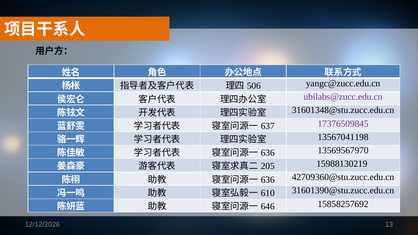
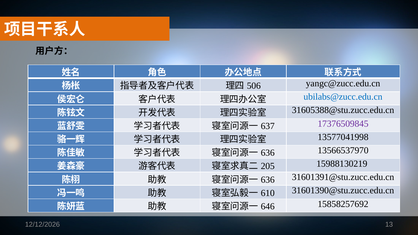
ubilabs@zucc.edu.cn colour: purple -> blue (343, 97)
31601348@stu.zucc.edu.cn: 31601348@stu.zucc.edu.cn -> 31605388@stu.zucc.edu.cn (343, 110)
13567041198: 13567041198 -> 13577041998 (343, 137)
13569567970: 13569567970 -> 13566537970 (343, 151)
42709360@stu.zucc.edu.cn: 42709360@stu.zucc.edu.cn -> 31601391@stu.zucc.edu.cn (343, 177)
